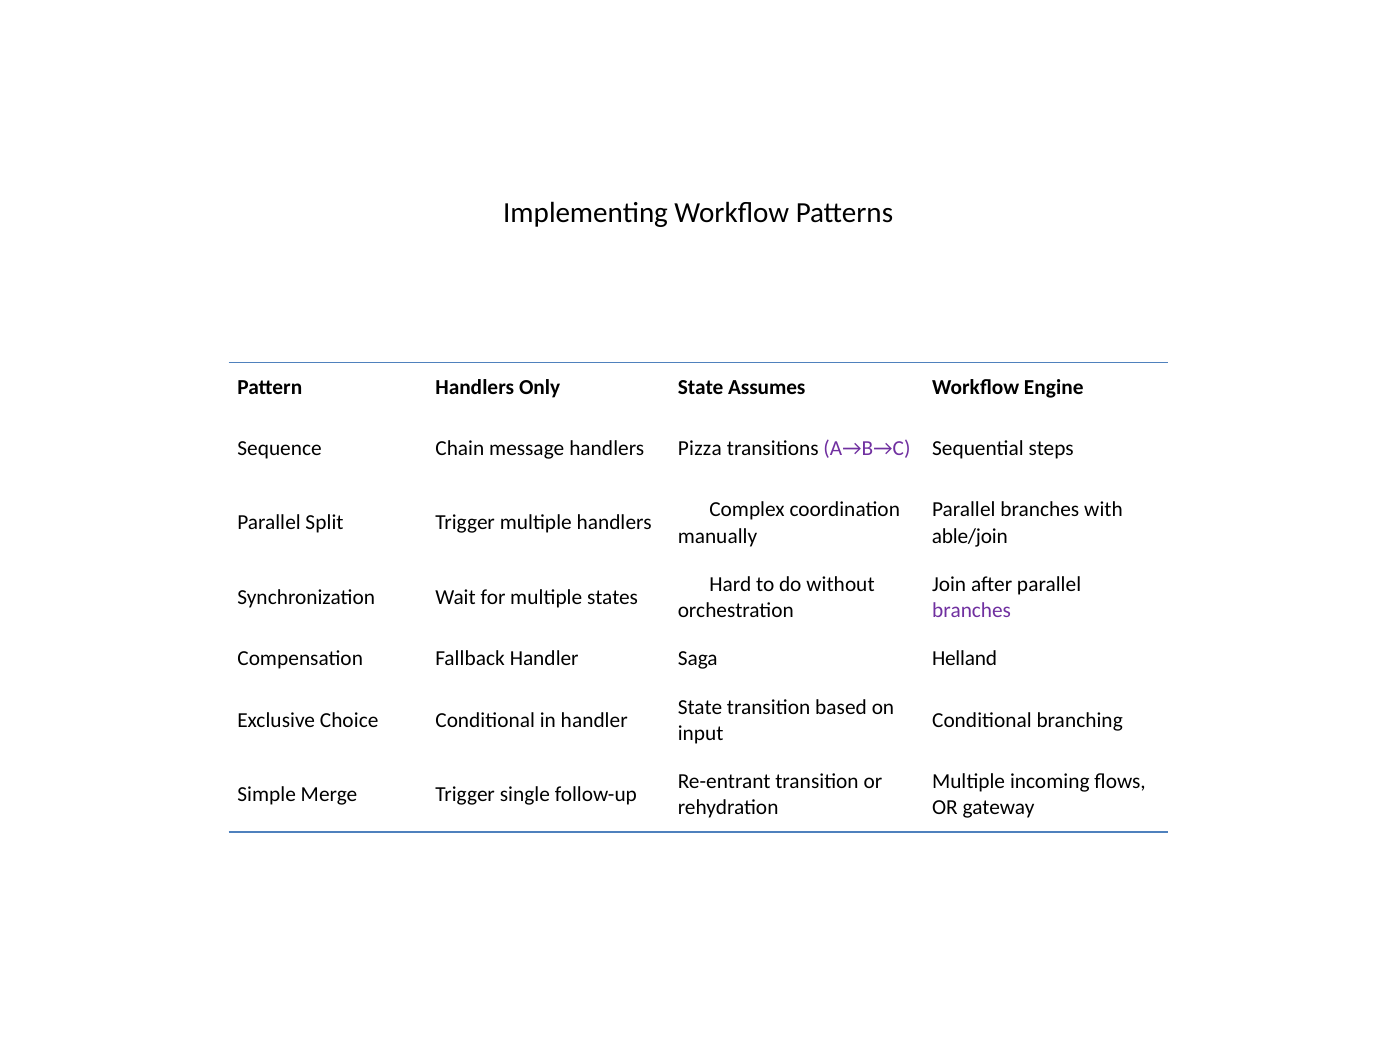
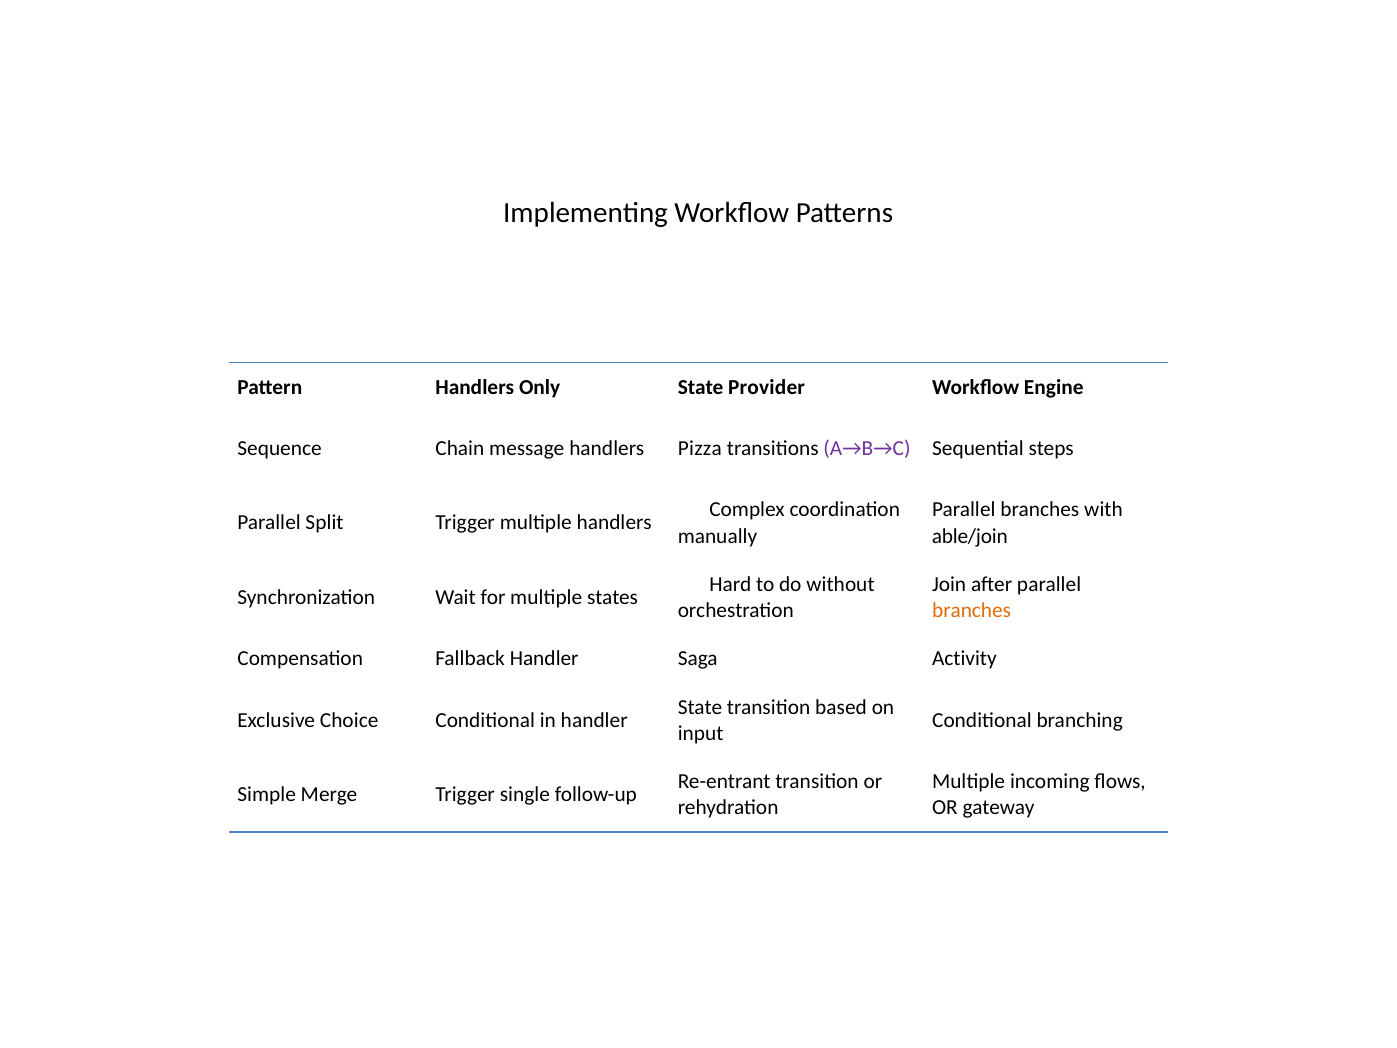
Assumes: Assumes -> Provider (767, 387)
branches colour: purple -> orange (972, 610)
Helland: Helland -> Activity (964, 659)
